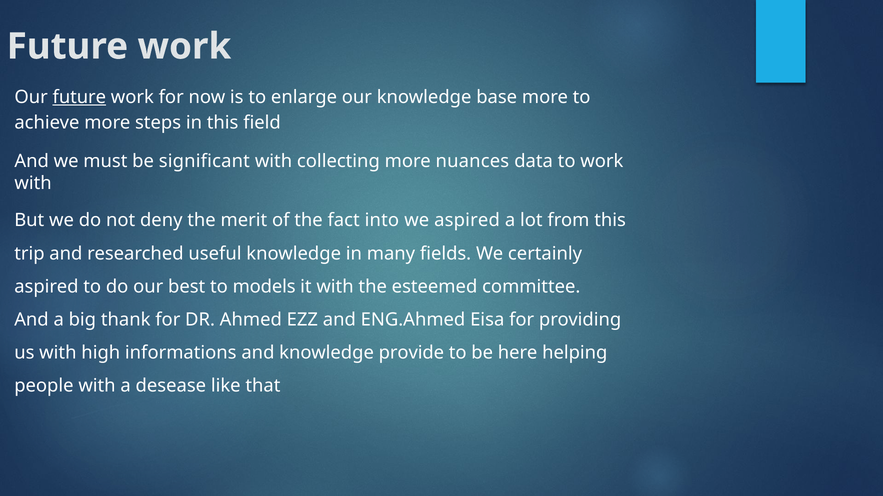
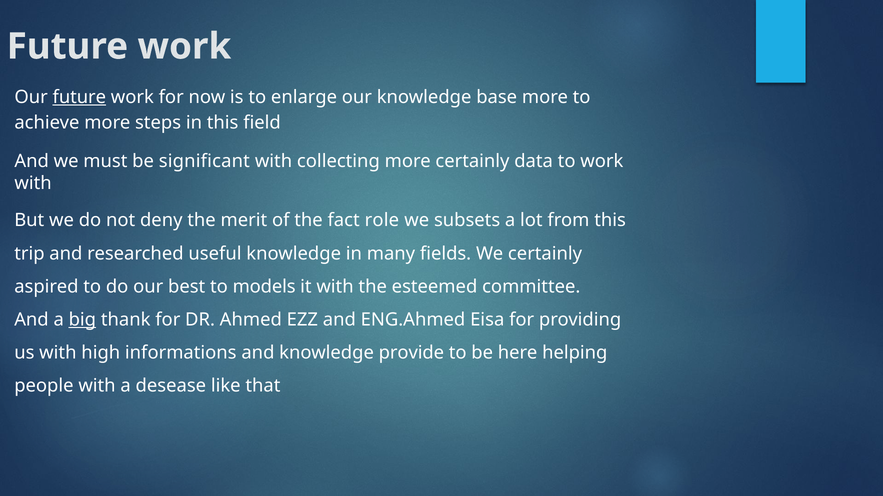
more nuances: nuances -> certainly (472, 161)
into: into -> role (382, 221)
we aspired: aspired -> subsets (467, 221)
big underline: none -> present (82, 320)
